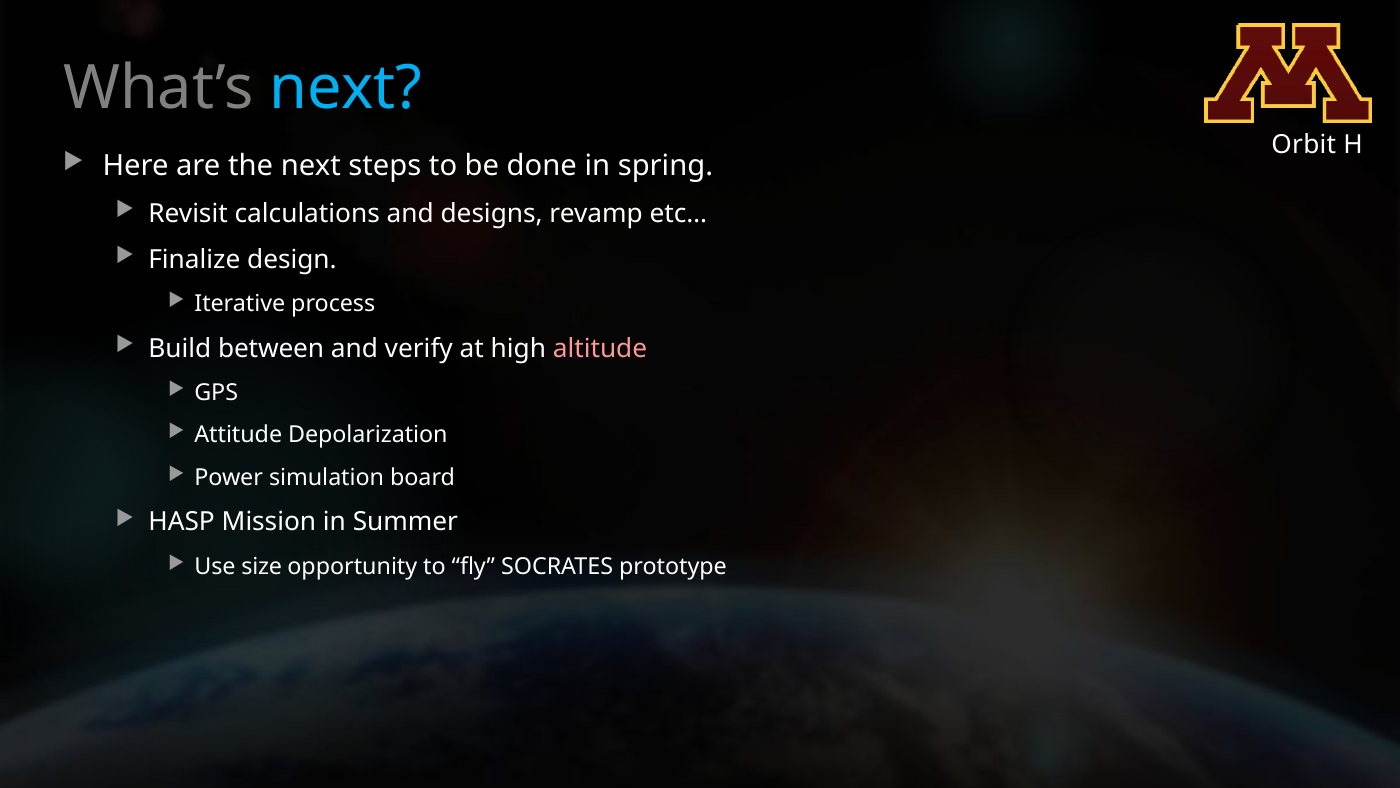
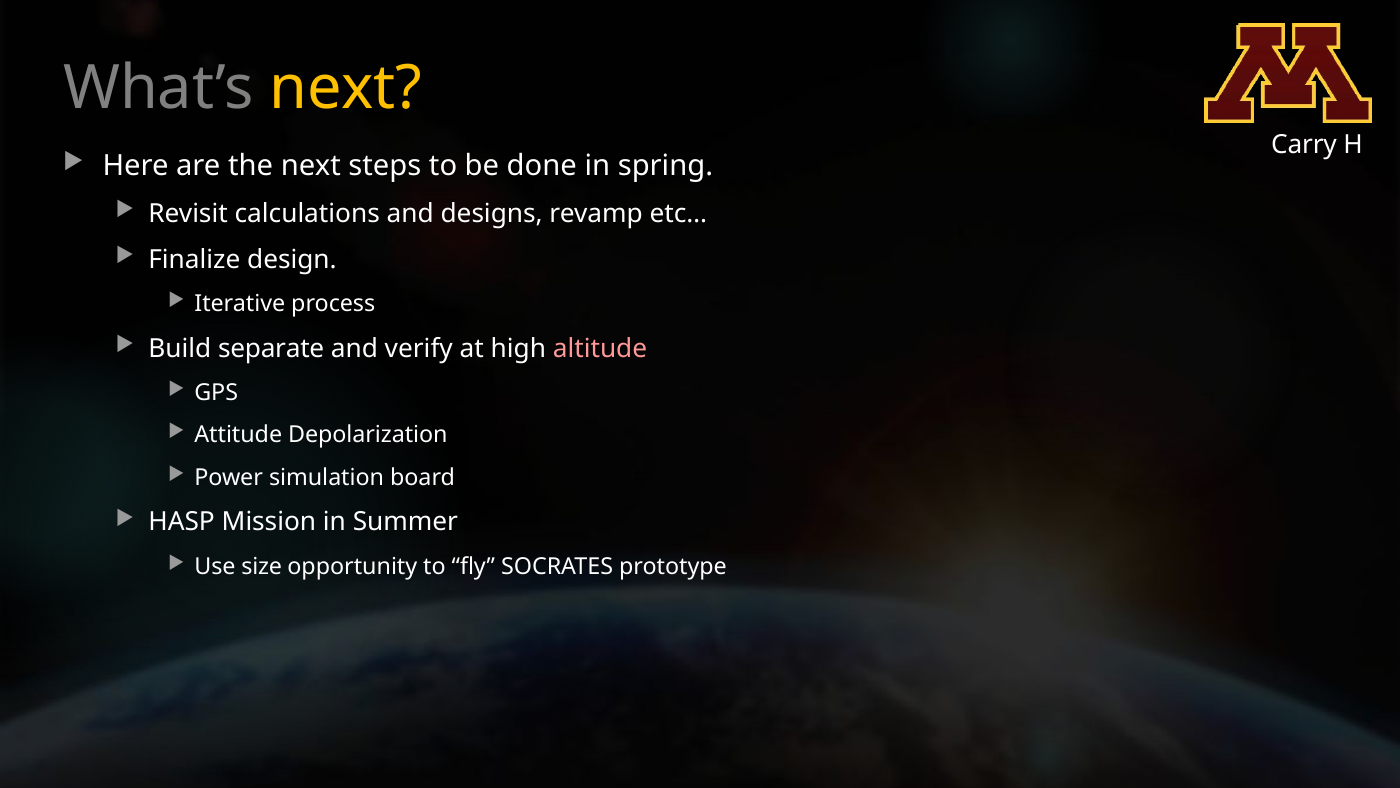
next colour: light blue -> yellow (346, 88)
Orbit: Orbit -> Carry (1304, 145)
between: between -> separate (271, 348)
